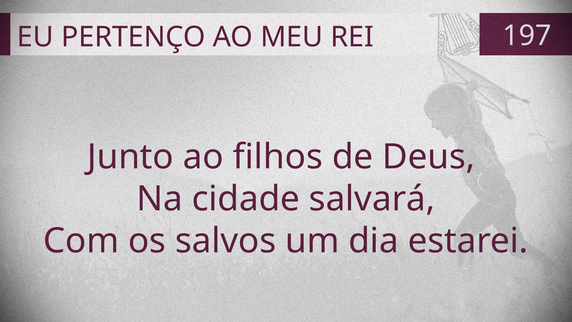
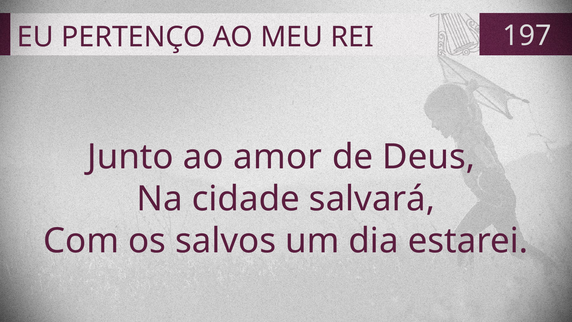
filhos: filhos -> amor (278, 157)
